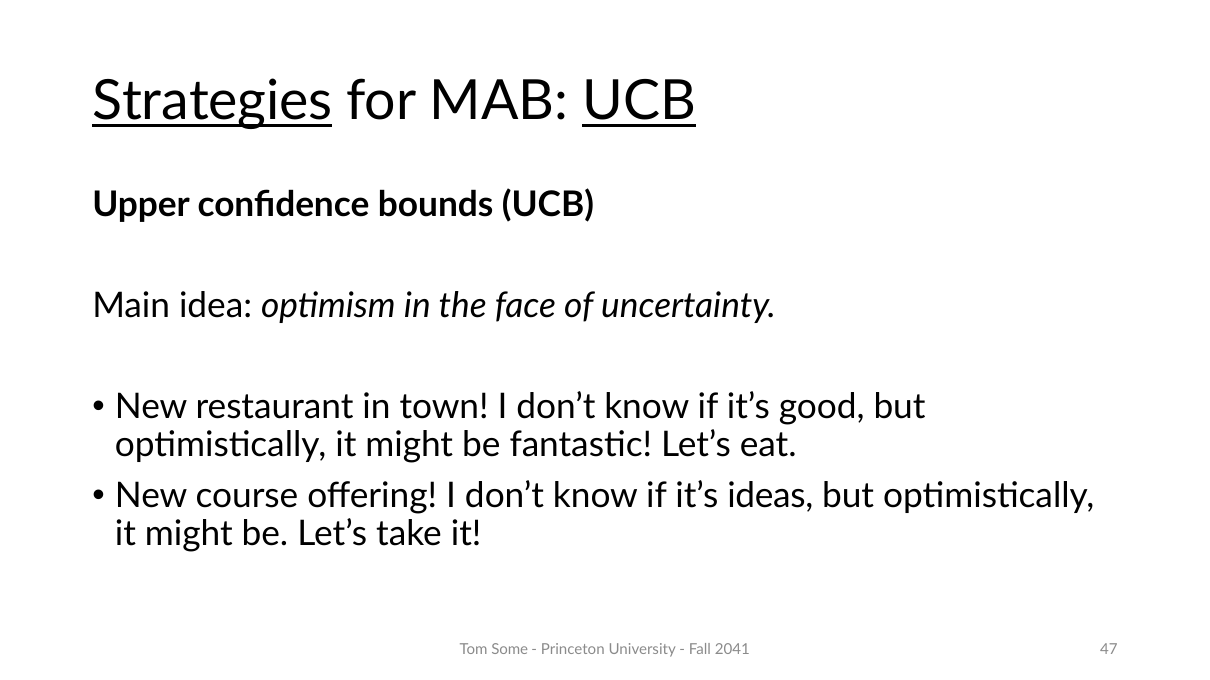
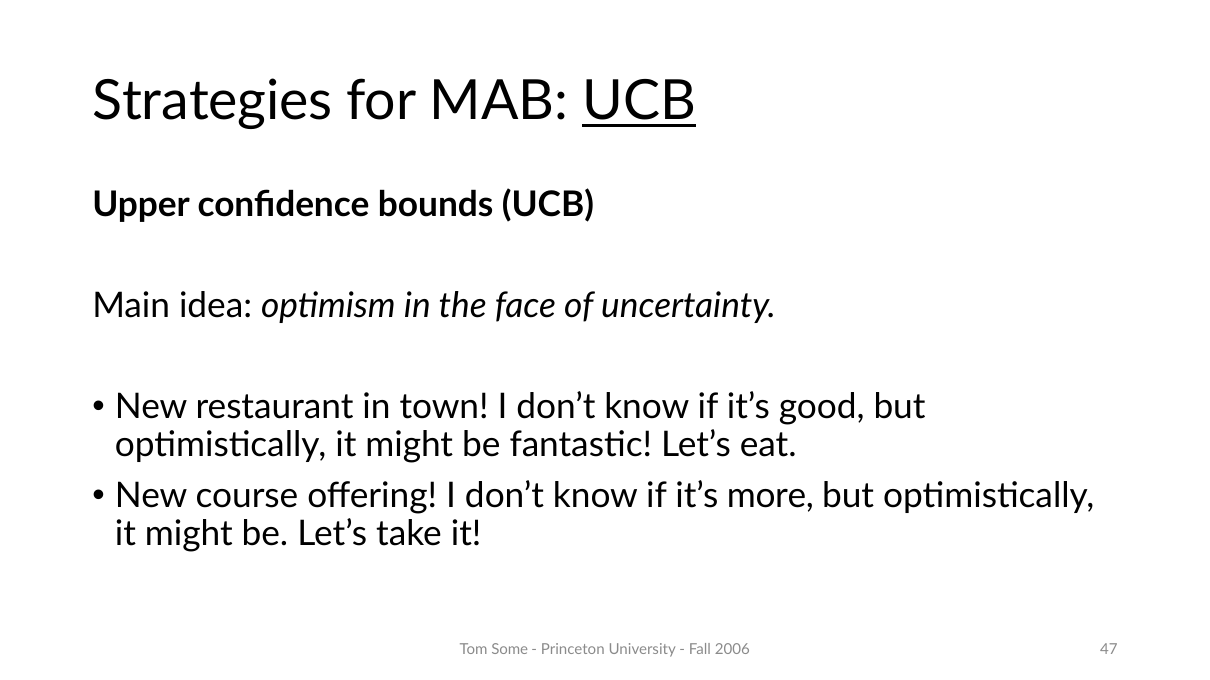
Strategies underline: present -> none (212, 102)
ideas: ideas -> more (770, 496)
2041: 2041 -> 2006 (732, 650)
